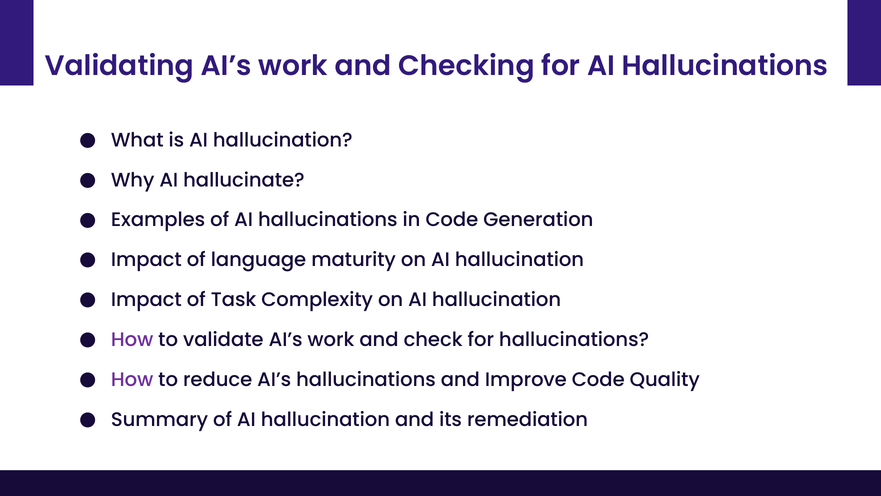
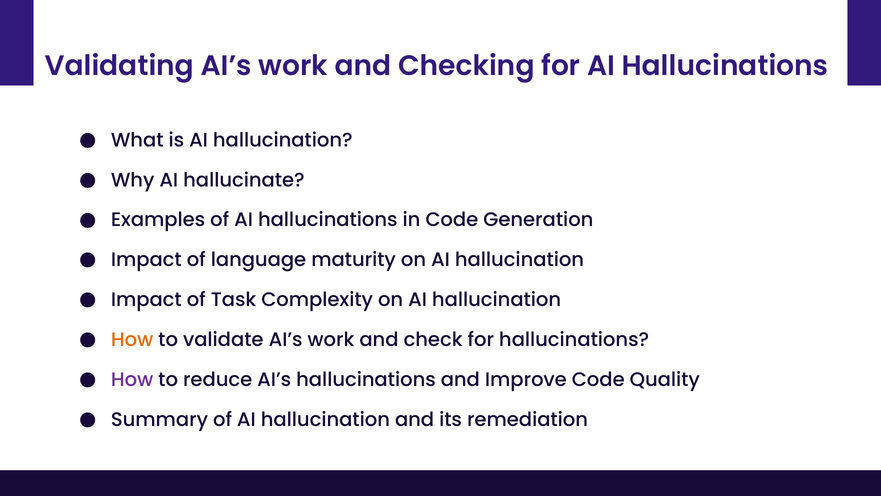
How colour: purple -> orange (132, 339)
